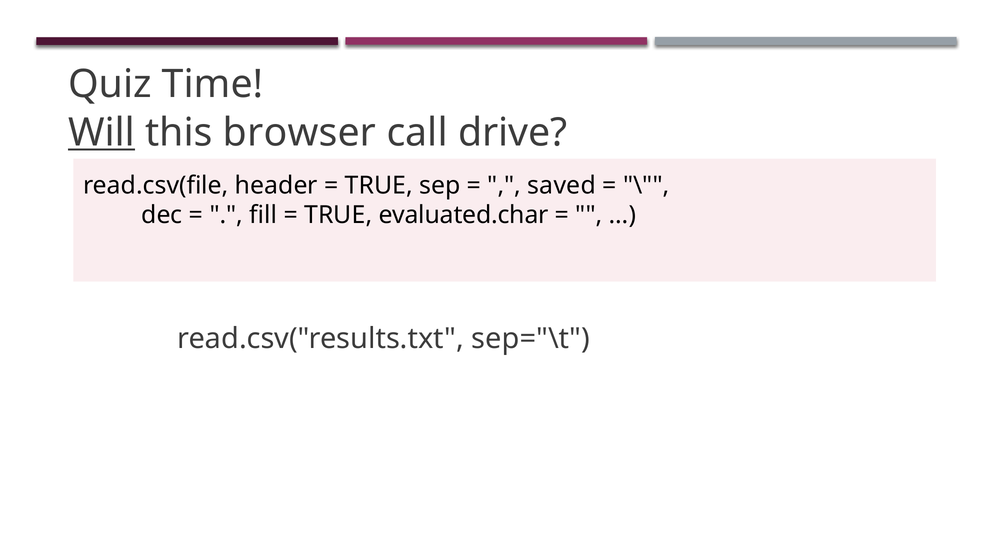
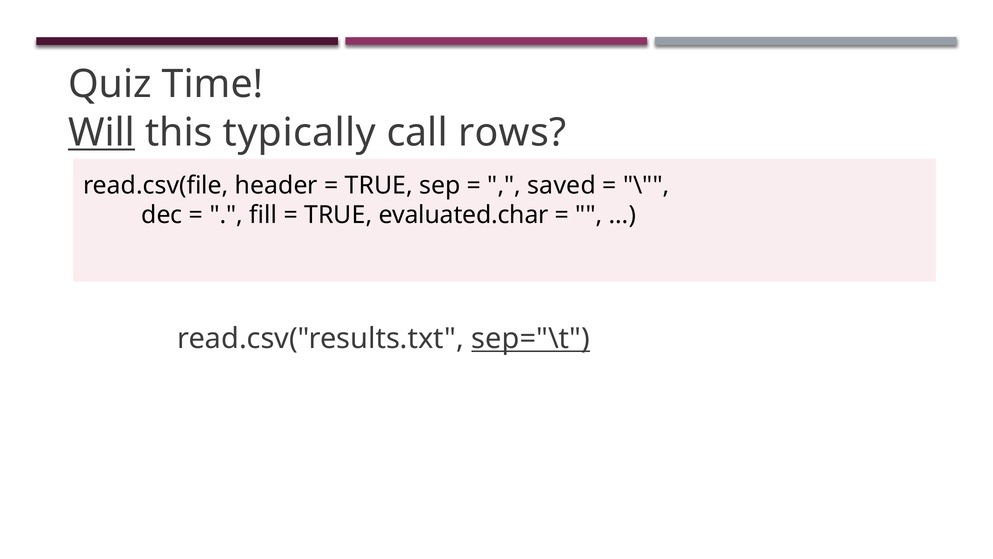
browser: browser -> typically (299, 133)
drive: drive -> rows (512, 133)
sep="\t underline: none -> present (531, 339)
